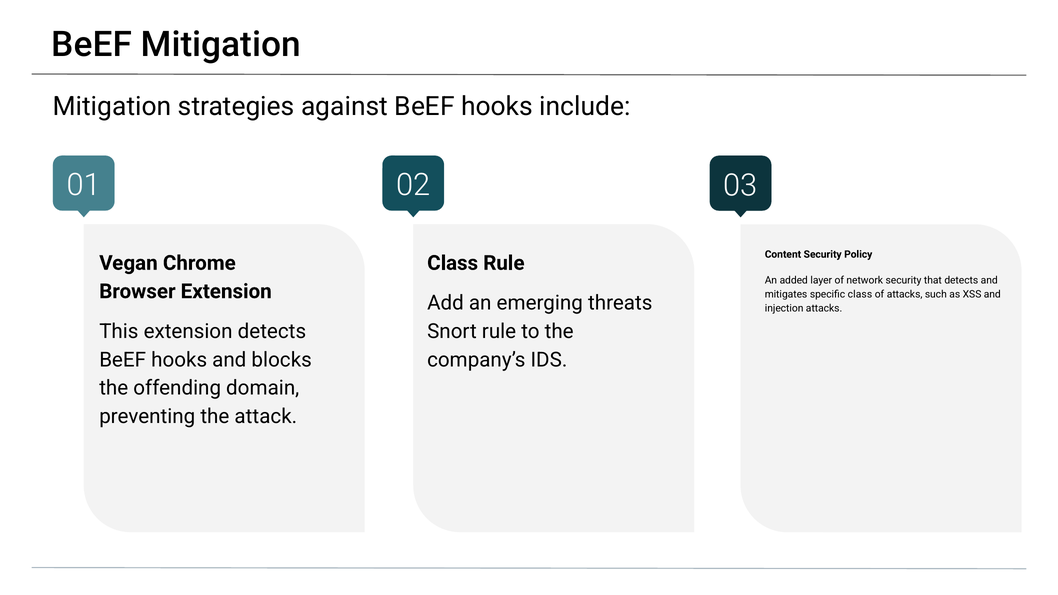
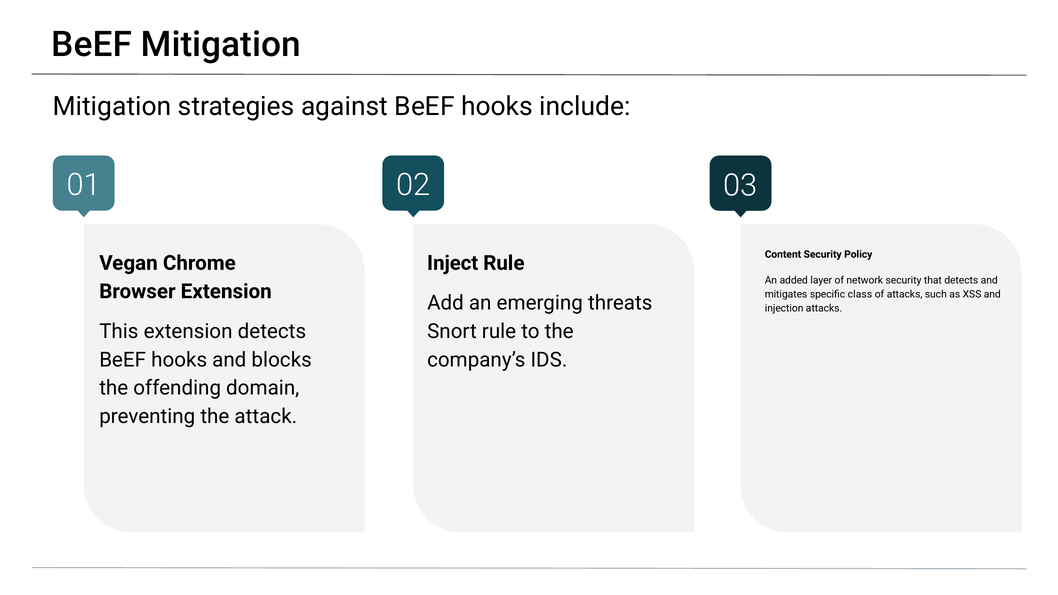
Class: Class -> Inject (453, 263)
